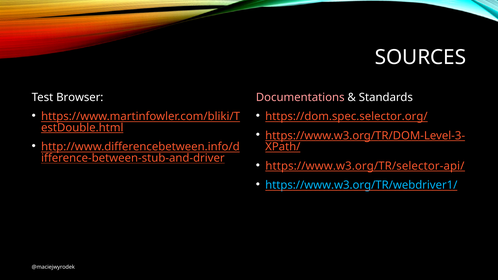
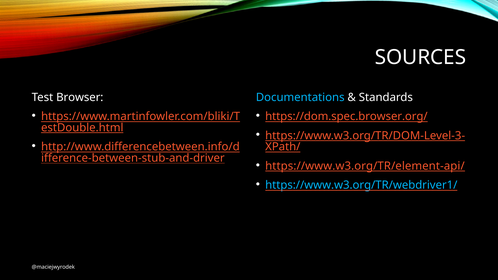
Documentations colour: pink -> light blue (300, 98)
https://dom.spec.selector.org/: https://dom.spec.selector.org/ -> https://dom.spec.browser.org/ (346, 116)
https://www.w3.org/TR/selector-api/: https://www.w3.org/TR/selector-api/ -> https://www.w3.org/TR/element-api/ (365, 166)
